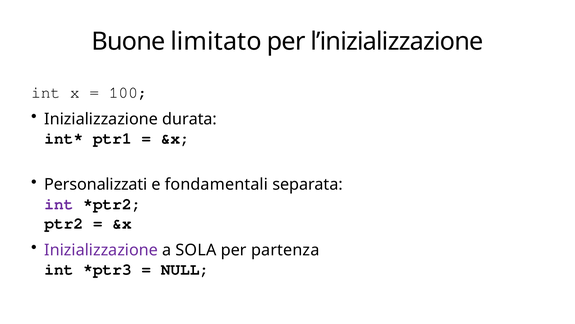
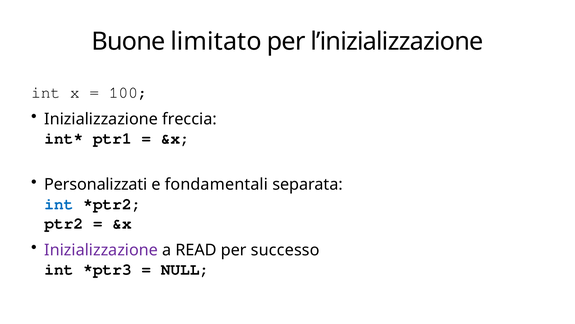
durata: durata -> freccia (190, 119)
int colour: purple -> blue (59, 204)
SOLA: SOLA -> READ (196, 250)
partenza: partenza -> successo (285, 250)
